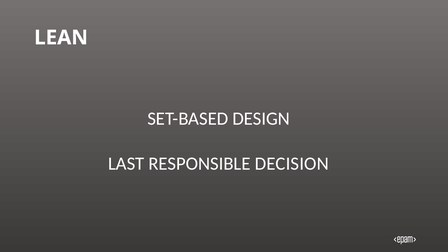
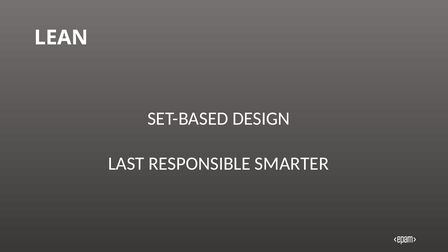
DECISION: DECISION -> SMARTER (292, 164)
